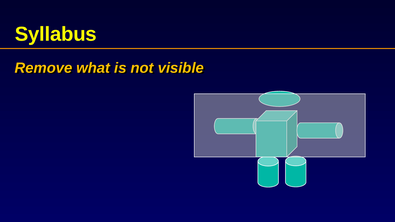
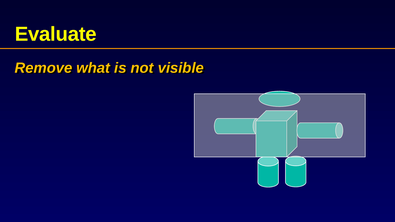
Syllabus: Syllabus -> Evaluate (56, 34)
